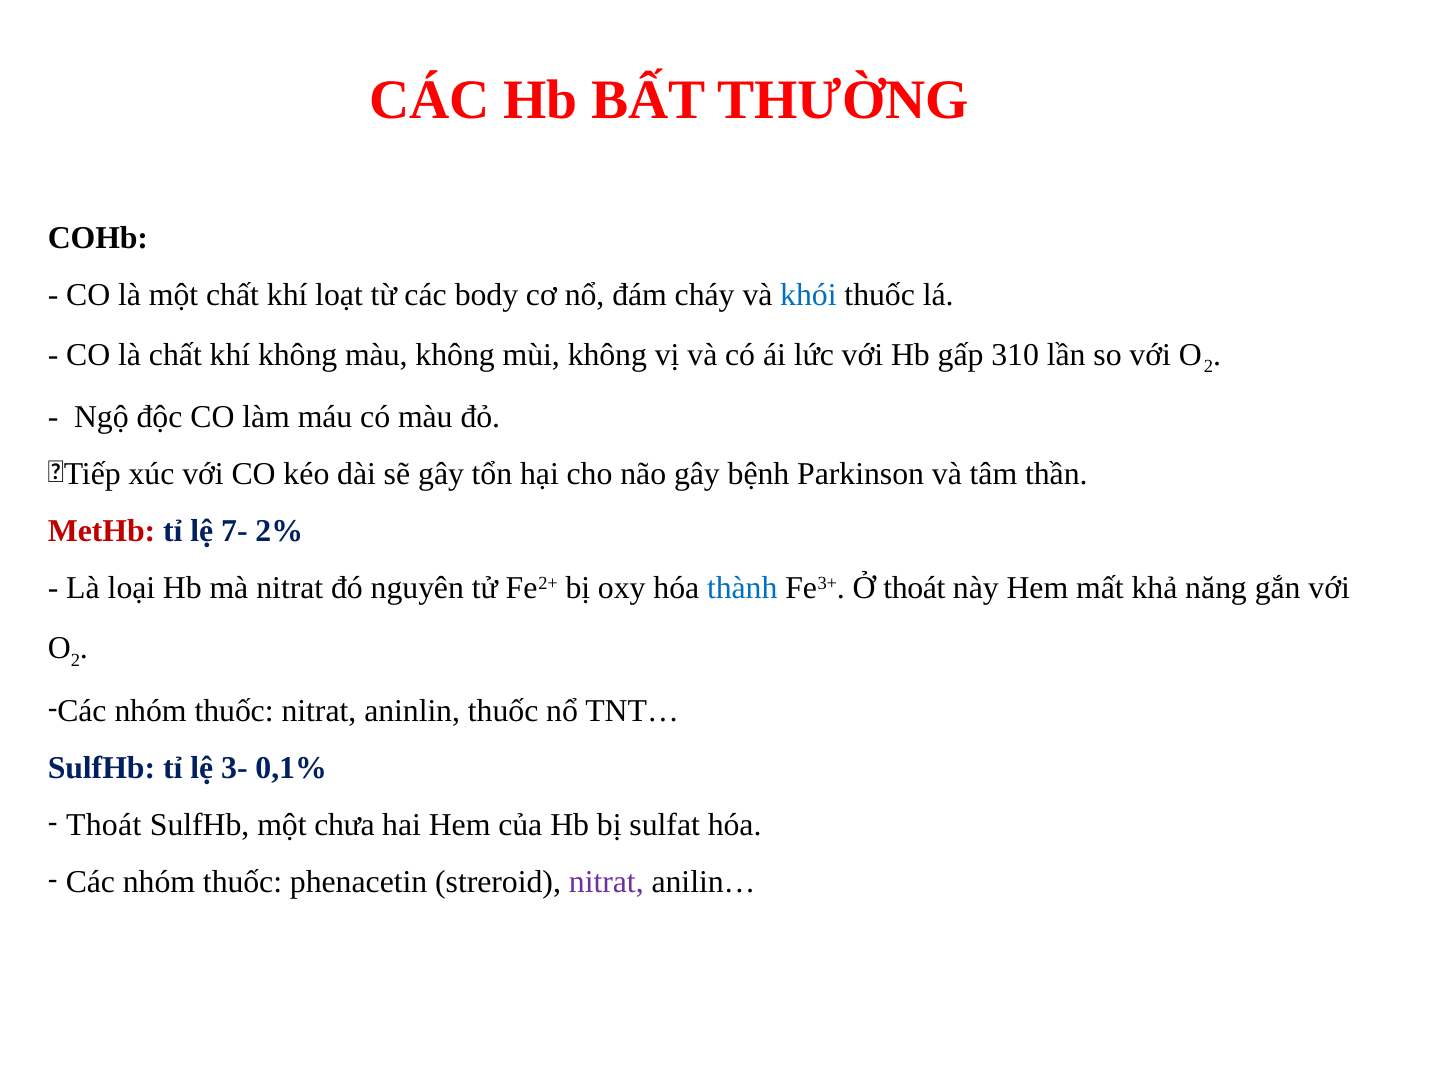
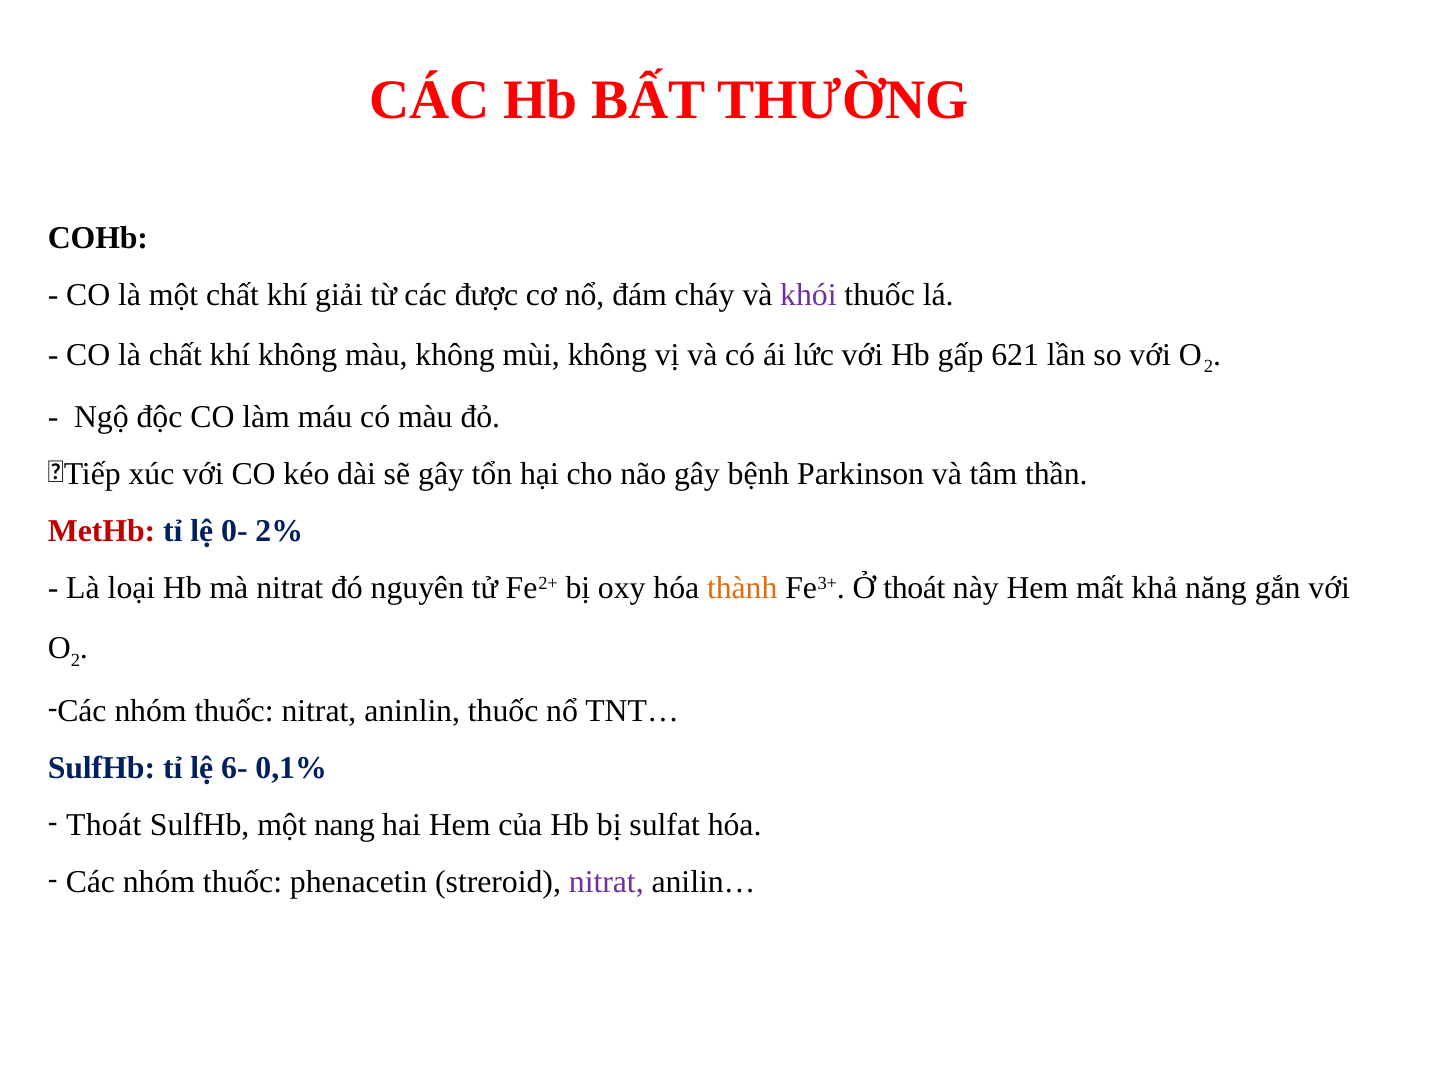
loạt: loạt -> giải (339, 295)
body: body -> được (487, 295)
khói colour: blue -> purple (808, 295)
310: 310 -> 621 (1015, 355)
7-: 7- -> 0- (234, 531)
thành colour: blue -> orange (742, 588)
3-: 3- -> 6- (234, 768)
chưa: chưa -> nang (345, 825)
